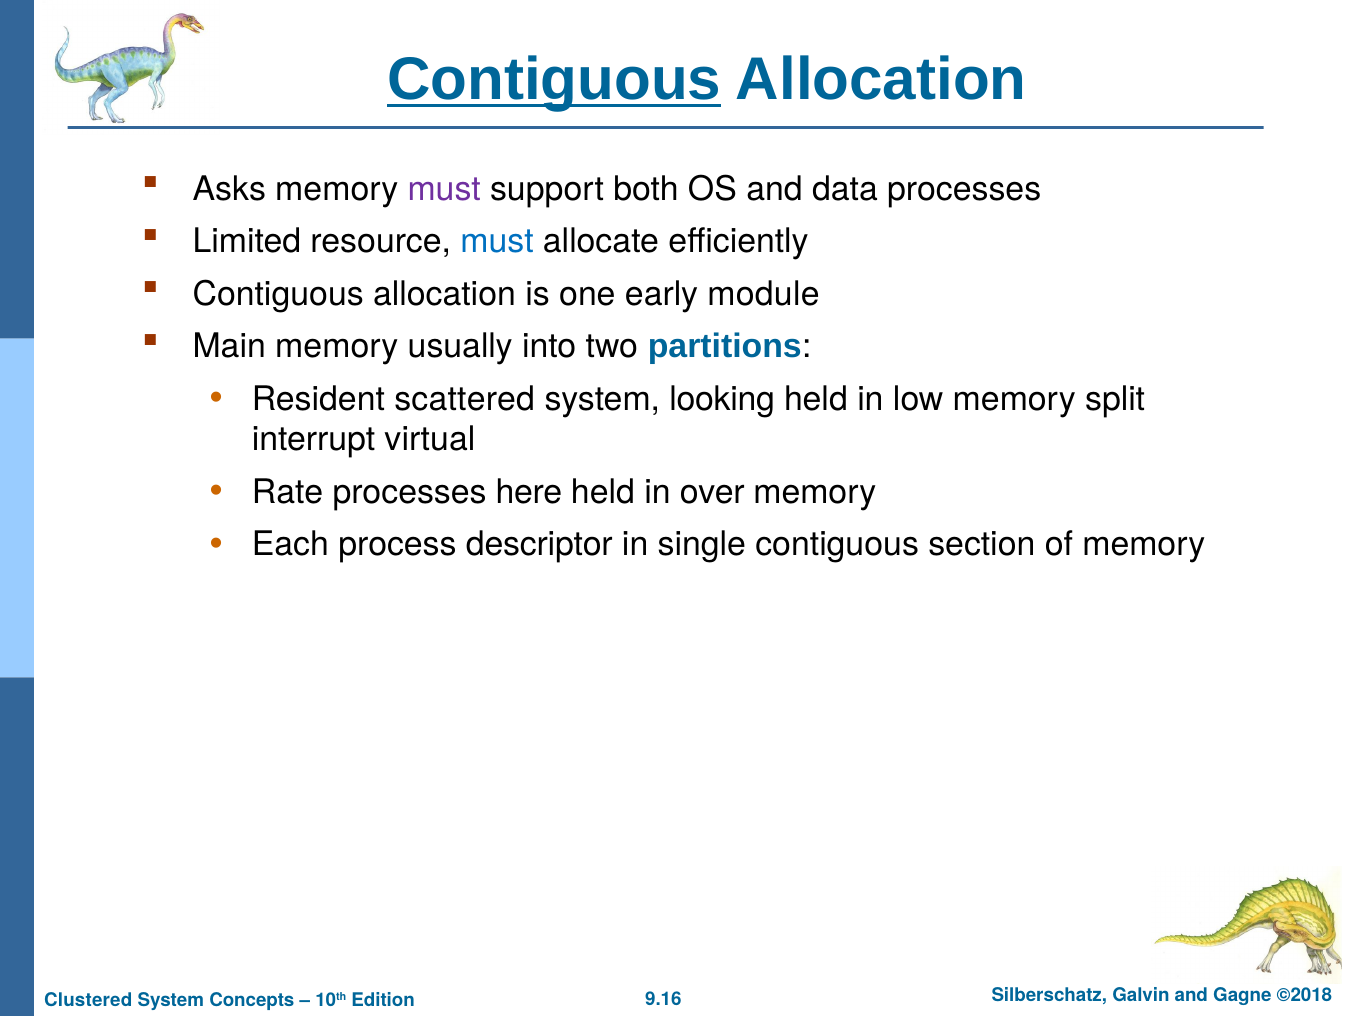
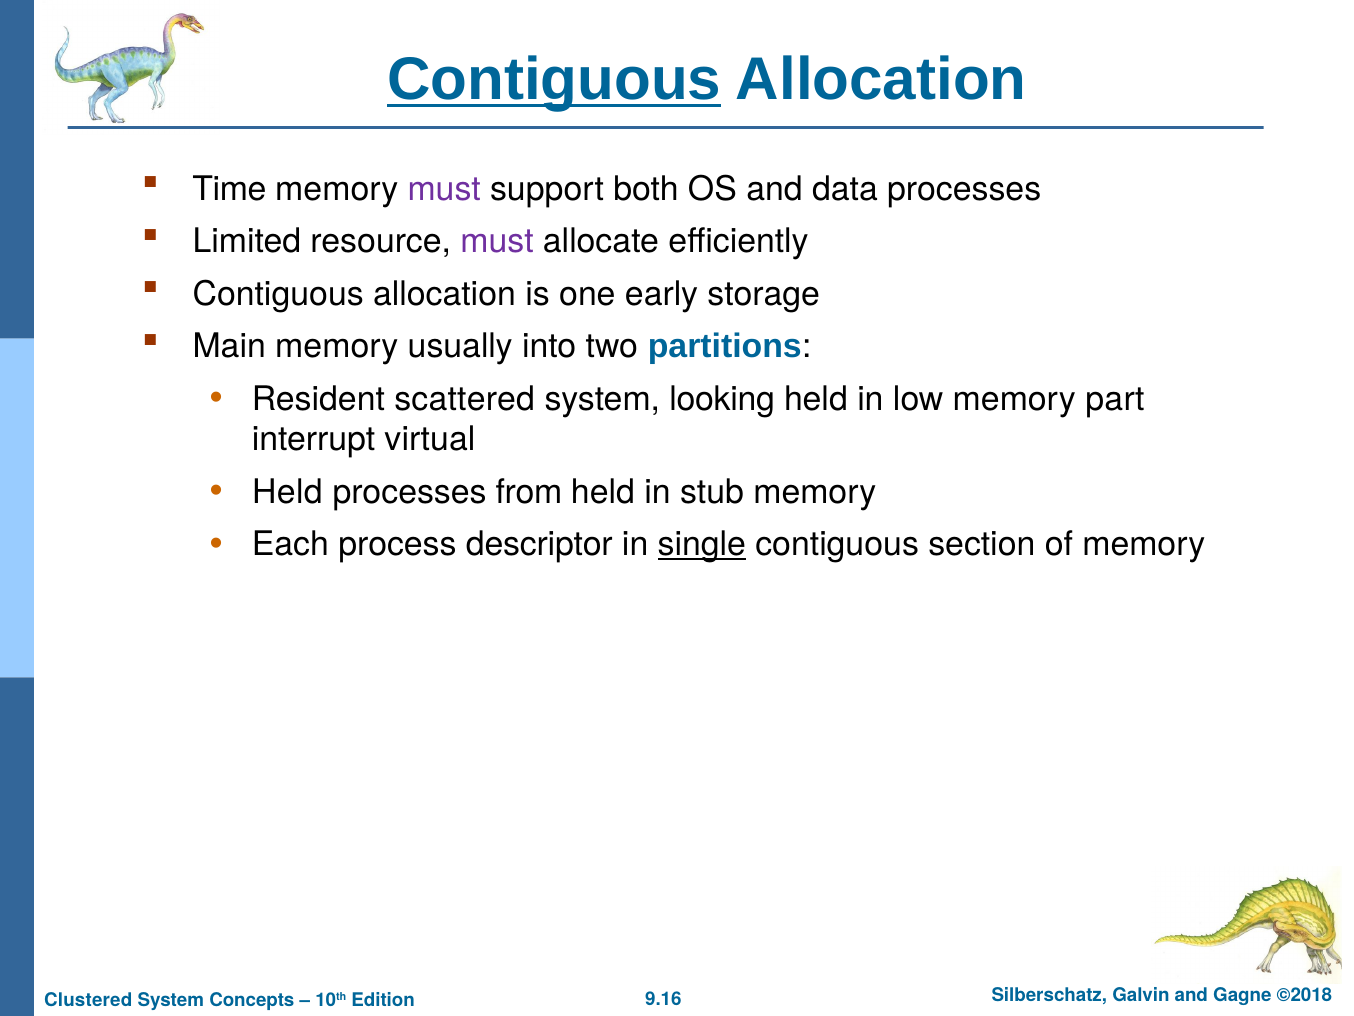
Asks: Asks -> Time (229, 189)
must colour: blue -> purple (497, 242)
module: module -> storage (764, 294)
split: split -> part (1115, 399)
Rate: Rate -> Held (287, 492)
here: here -> from (529, 492)
over: over -> stub (712, 492)
single underline: none -> present (702, 544)
